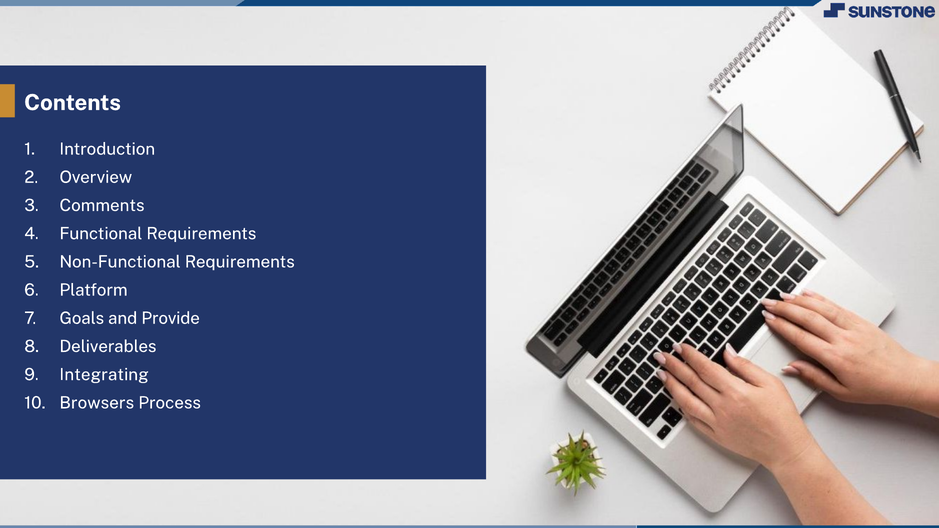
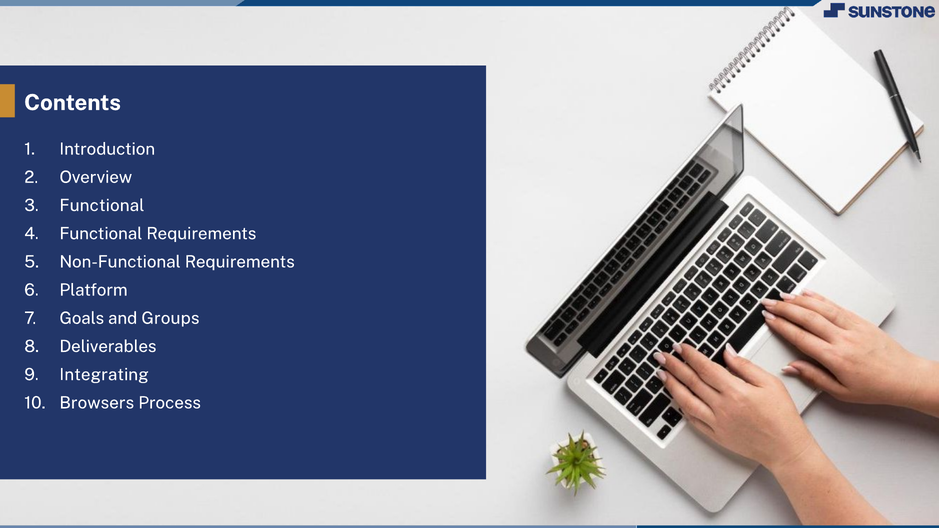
Comments: Comments -> Functional (102, 206)
Provide: Provide -> Groups (170, 318)
